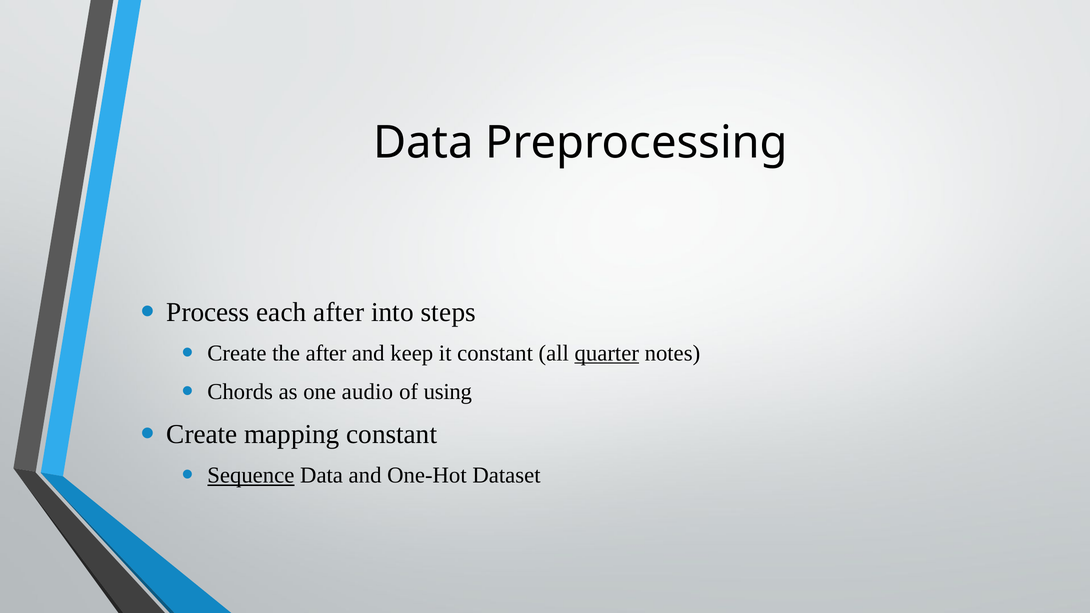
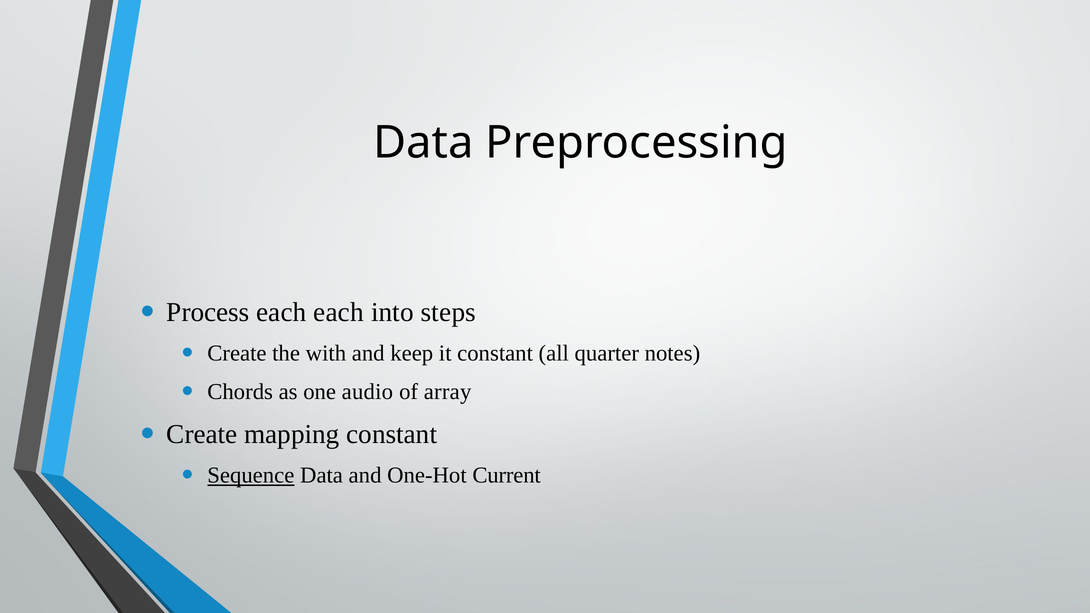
each after: after -> each (339, 312)
the after: after -> with (326, 353)
quarter underline: present -> none (607, 353)
using: using -> array (448, 392)
Dataset: Dataset -> Current (507, 476)
